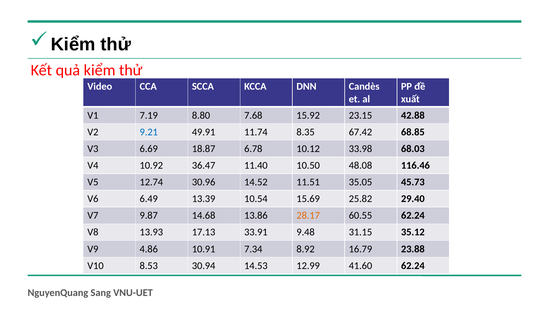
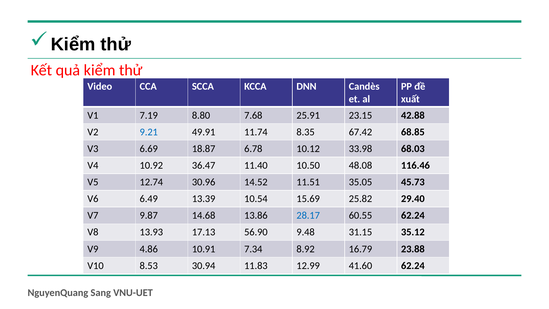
15.92: 15.92 -> 25.91 (308, 115)
28.17 colour: orange -> blue (308, 215)
33.91: 33.91 -> 56.90 (256, 232)
14.53: 14.53 -> 11.83 (256, 265)
